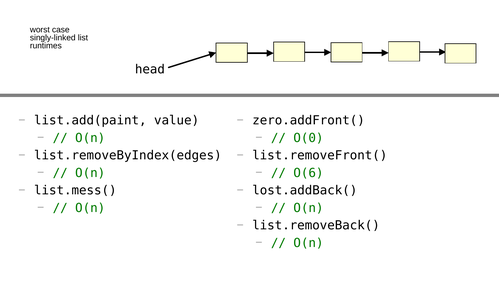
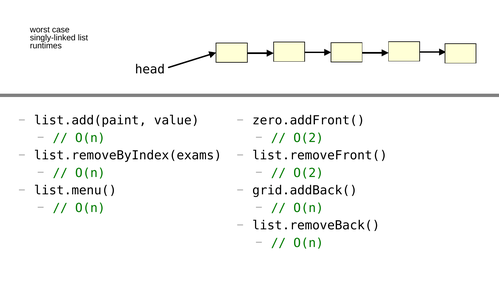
O(0: O(0 -> O(2 (308, 138)
list.removeByIndex(edges: list.removeByIndex(edges -> list.removeByIndex(exams (128, 155)
O(6: O(6 -> O(2 (308, 173)
list.mess(: list.mess( -> list.menu( (75, 190)
lost.addBack(: lost.addBack( -> grid.addBack( (305, 190)
